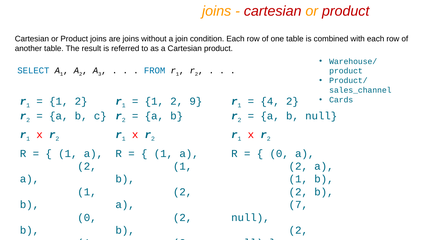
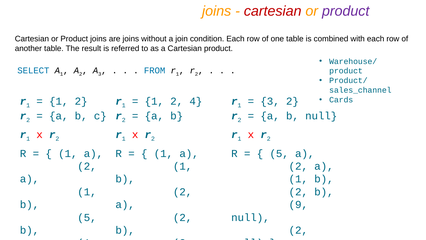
product colour: red -> purple (346, 11)
2 9: 9 -> 4 (196, 101)
4: 4 -> 3 (270, 101)
0: 0 -> 5 (279, 153)
7: 7 -> 9 (298, 204)
0: 0 -> 5 (87, 217)
